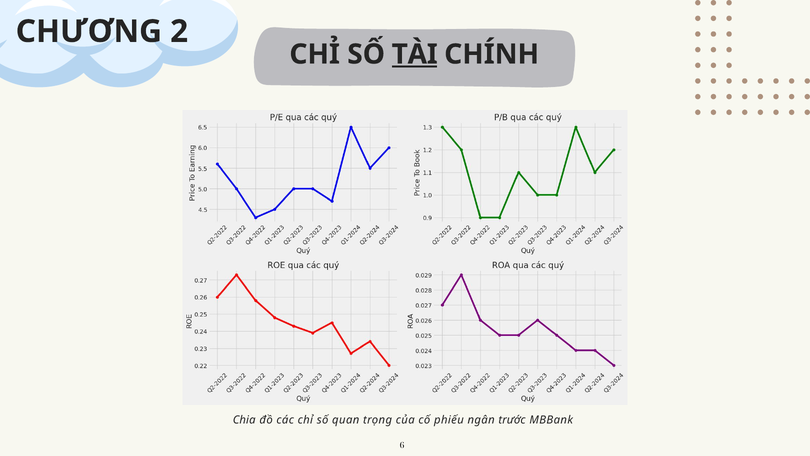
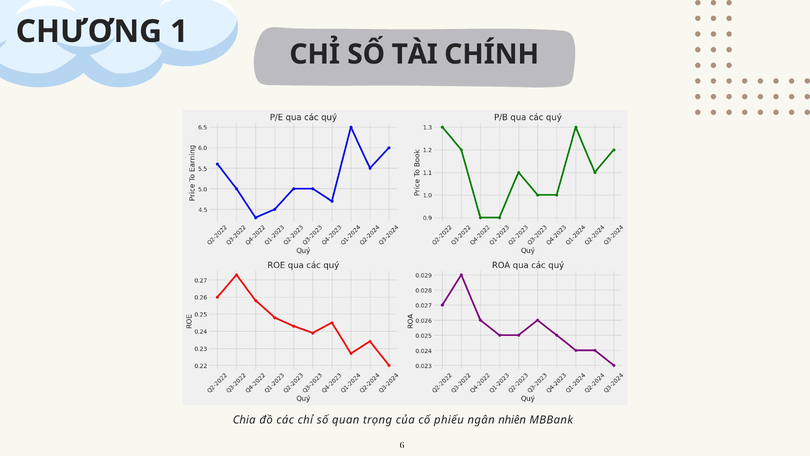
2: 2 -> 1 (179, 31)
TÀI underline: present -> none (415, 54)
trước: trước -> nhiên (512, 420)
